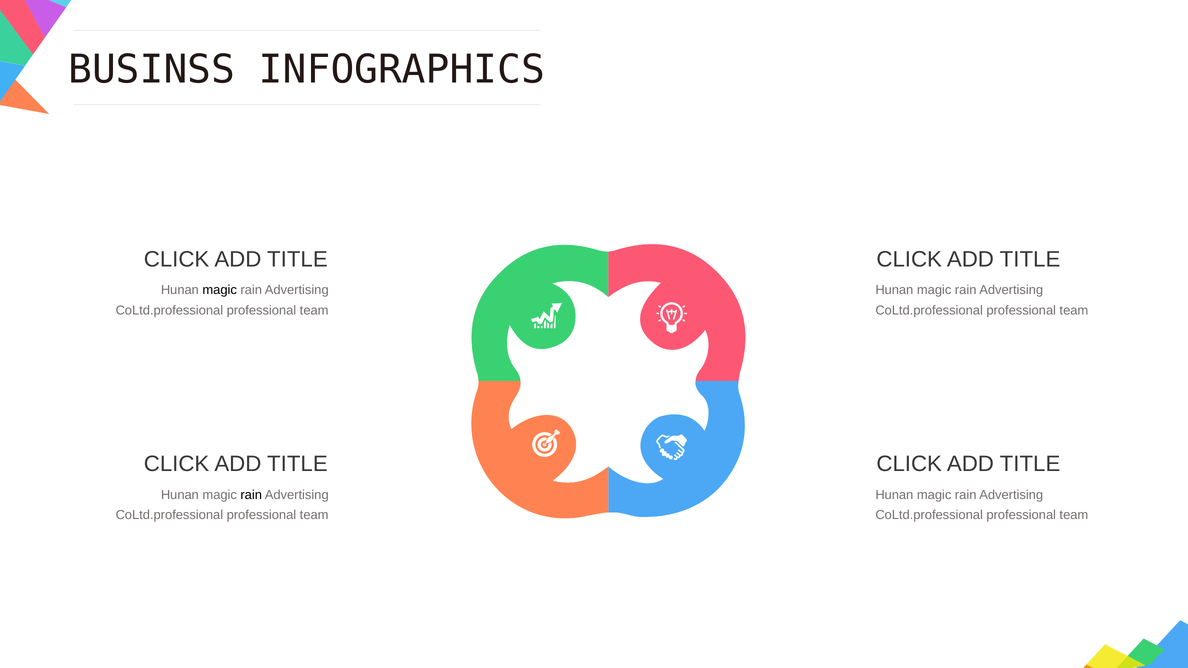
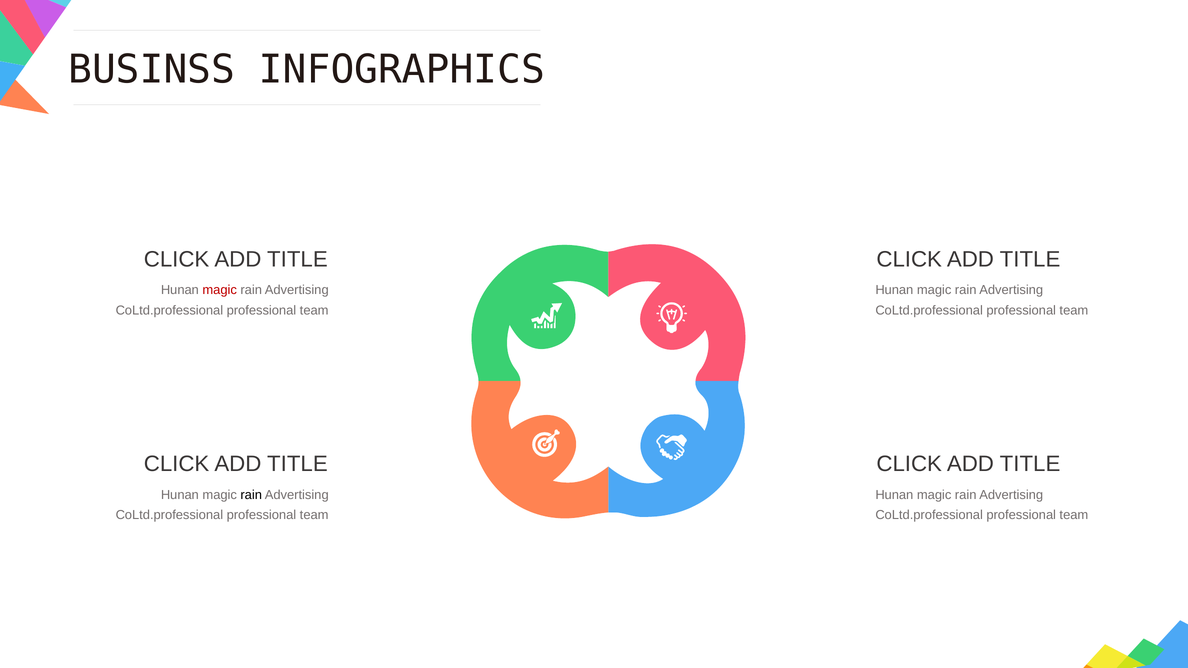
magic colour: black -> red (220, 290)
